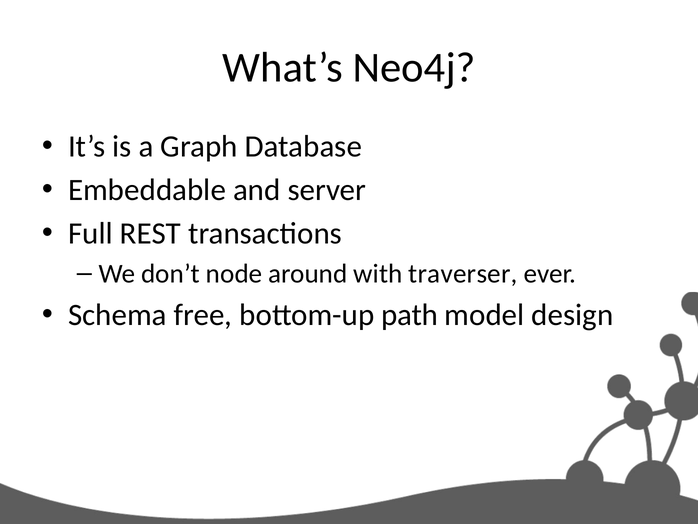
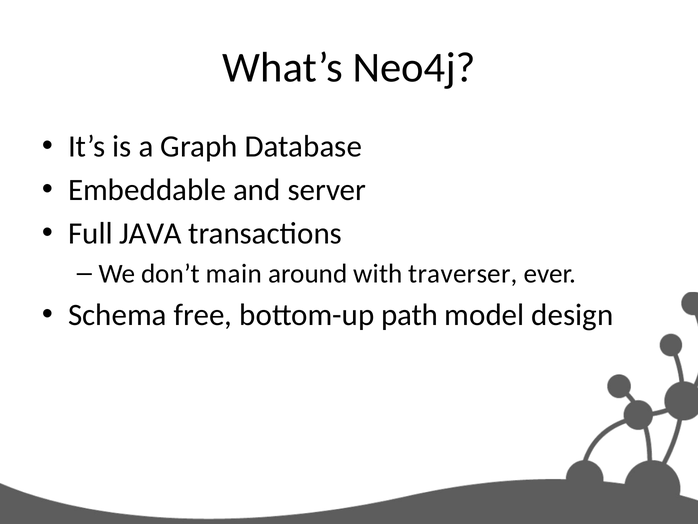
REST: REST -> JAVA (151, 233)
node: node -> main (234, 273)
